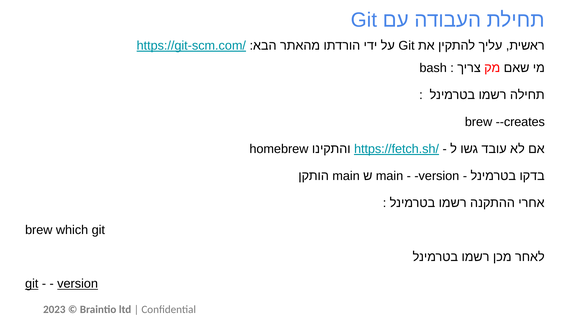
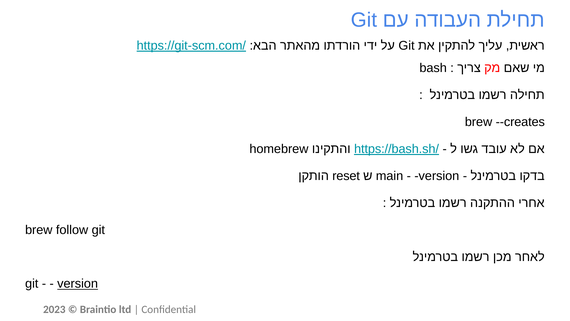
https://fetch.sh/: https://fetch.sh/ -> https://bash.sh/ (397, 149)
main: main -> reset (346, 176)
which: which -> follow (72, 230)
git underline: present -> none (32, 283)
